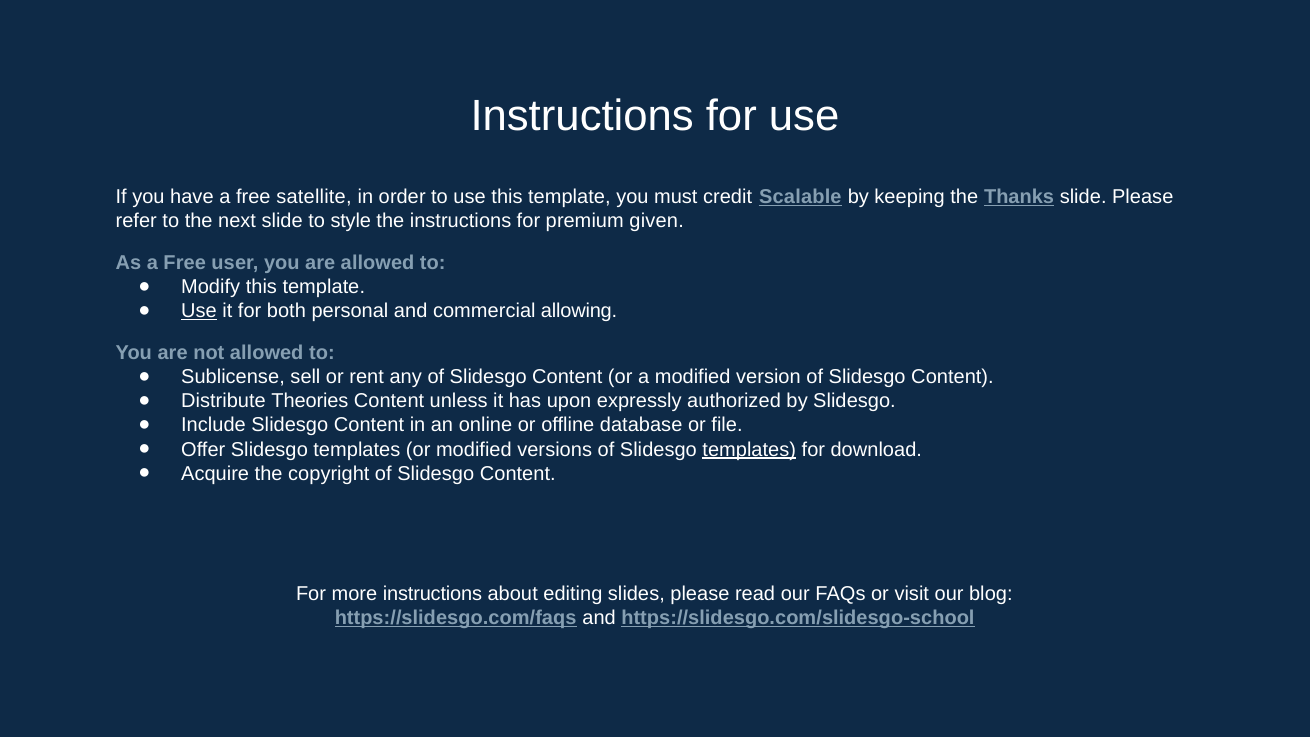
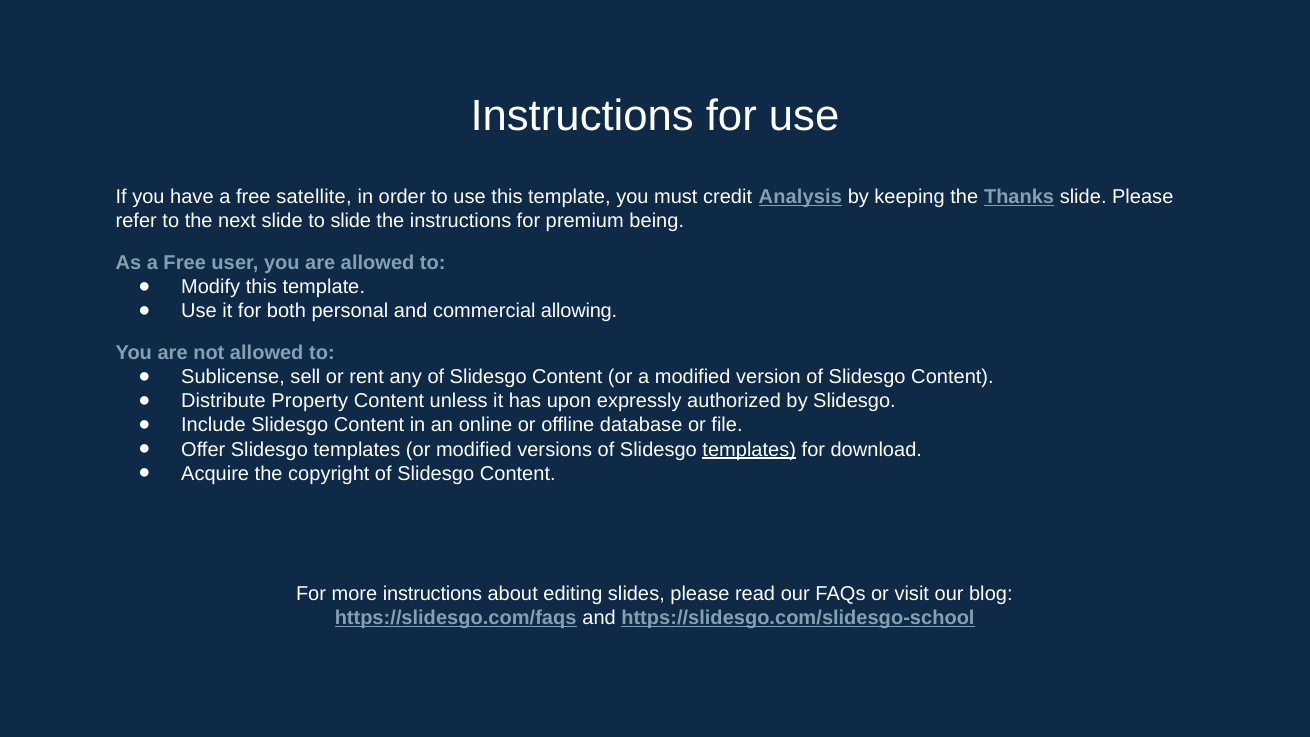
Scalable: Scalable -> Analysis (800, 197)
to style: style -> slide (351, 221)
given: given -> being (657, 221)
Use underline: present -> none (199, 311)
Theories: Theories -> Property (310, 401)
